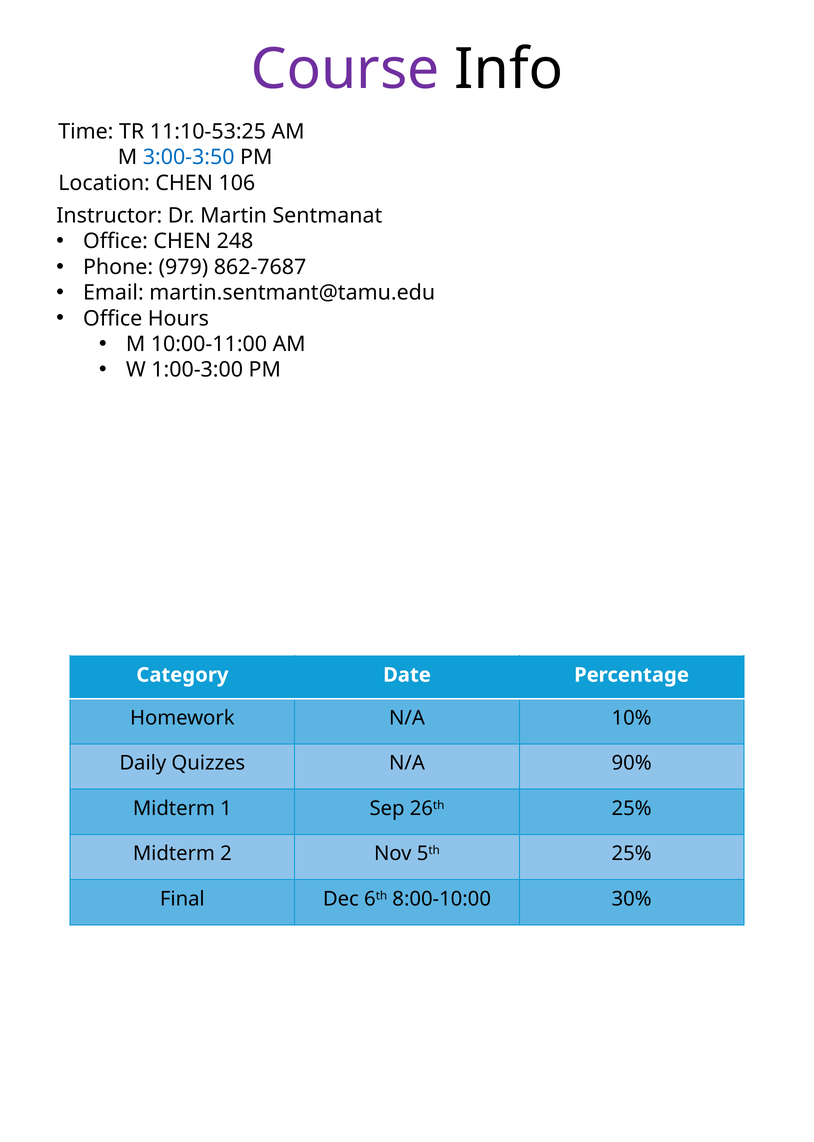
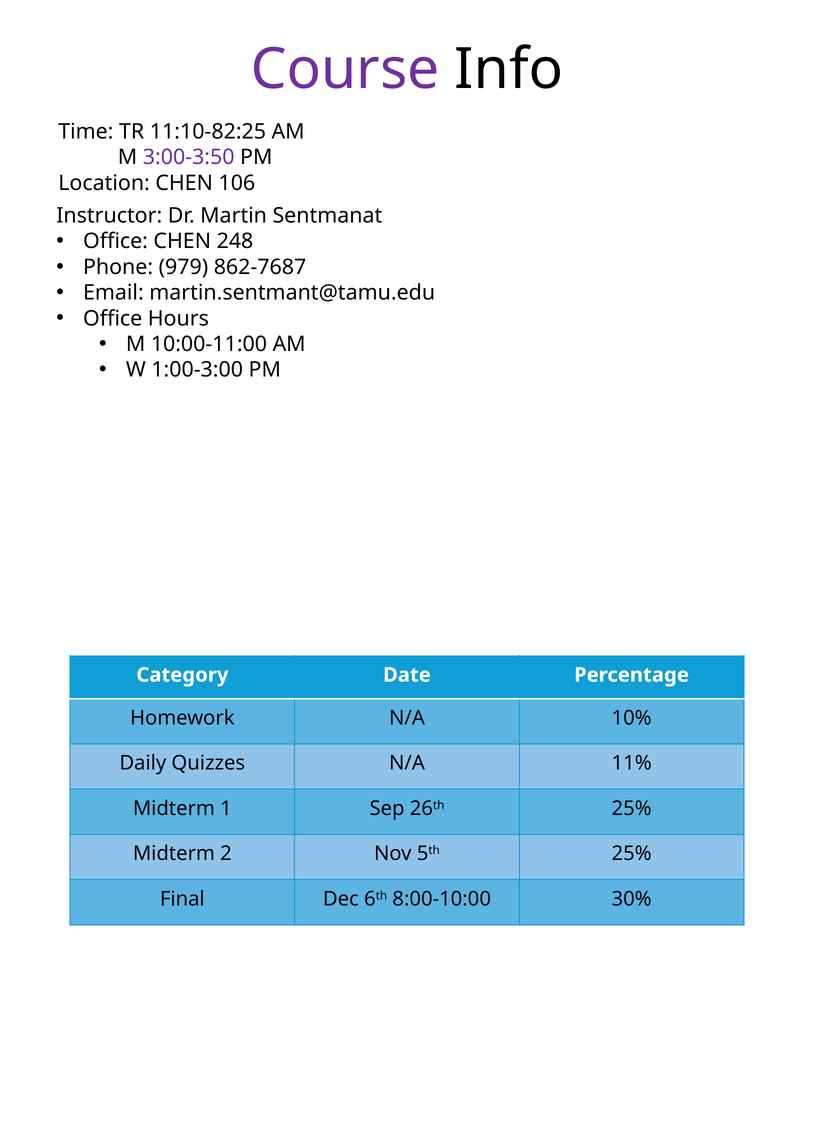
11:10-53:25: 11:10-53:25 -> 11:10-82:25 (208, 132)
3:00-3:50 colour: blue -> purple (189, 157)
90%: 90% -> 11% (632, 764)
